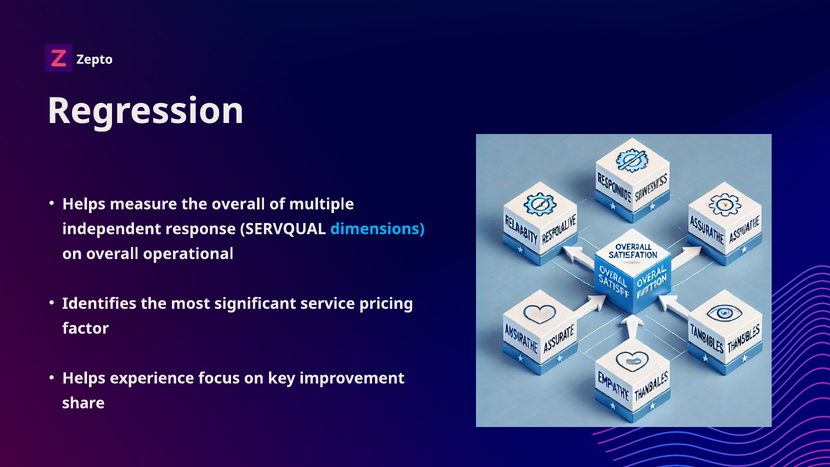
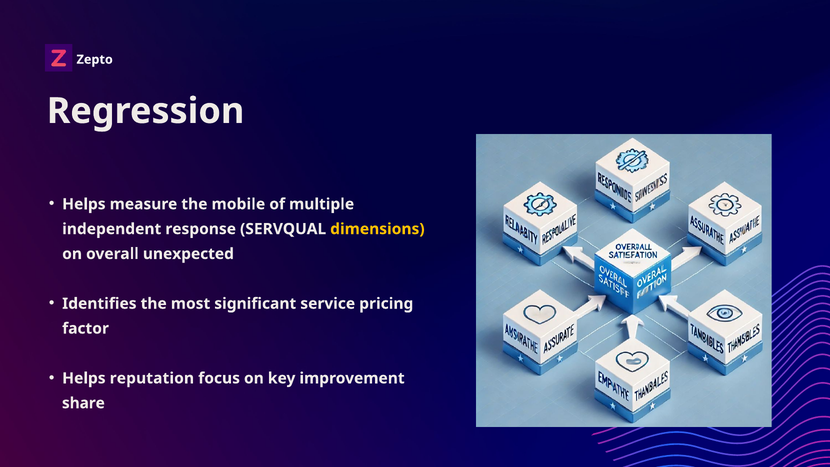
the overall: overall -> mobile (238, 204)
dimensions colour: light blue -> yellow (377, 229)
operational: operational -> unexpected (188, 254)
experience: experience -> reputation (152, 378)
